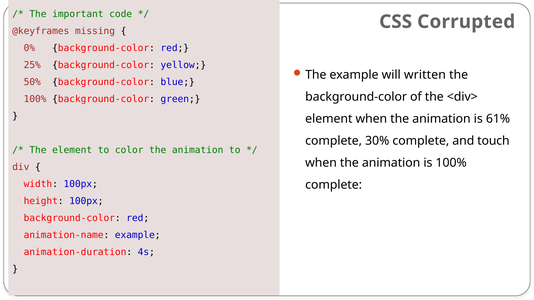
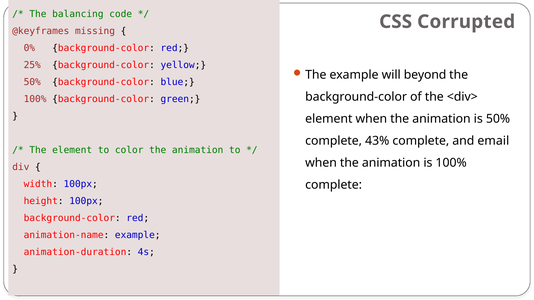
important: important -> balancing (78, 14)
written: written -> beyond (425, 75)
is 61%: 61% -> 50% (498, 119)
30%: 30% -> 43% (377, 141)
touch: touch -> email (493, 141)
